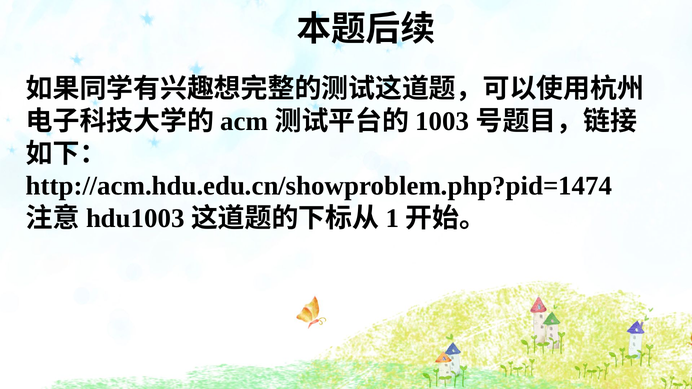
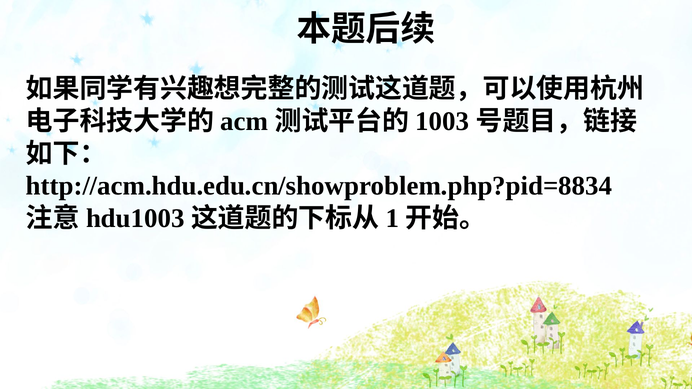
http://acm.hdu.edu.cn/showproblem.php?pid=1474: http://acm.hdu.edu.cn/showproblem.php?pid=1474 -> http://acm.hdu.edu.cn/showproblem.php?pid=8834 (319, 186)
